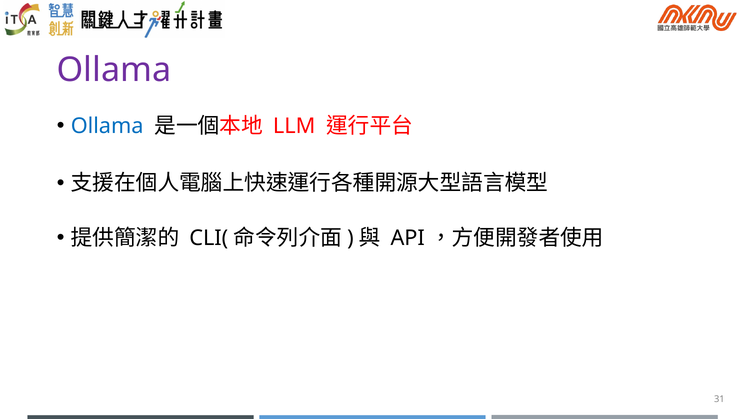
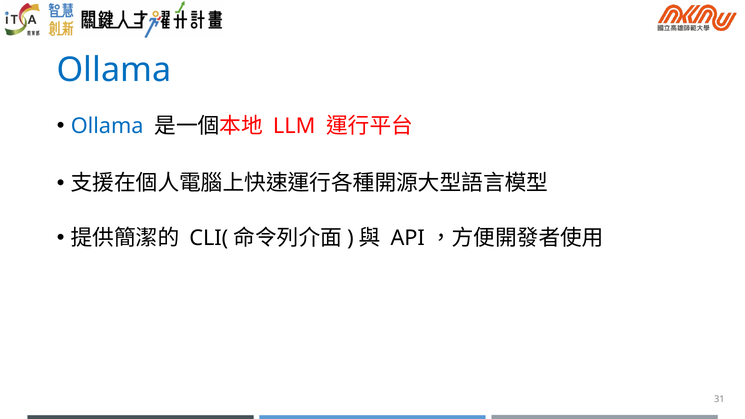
Ollama colour: purple -> blue (114, 70)
